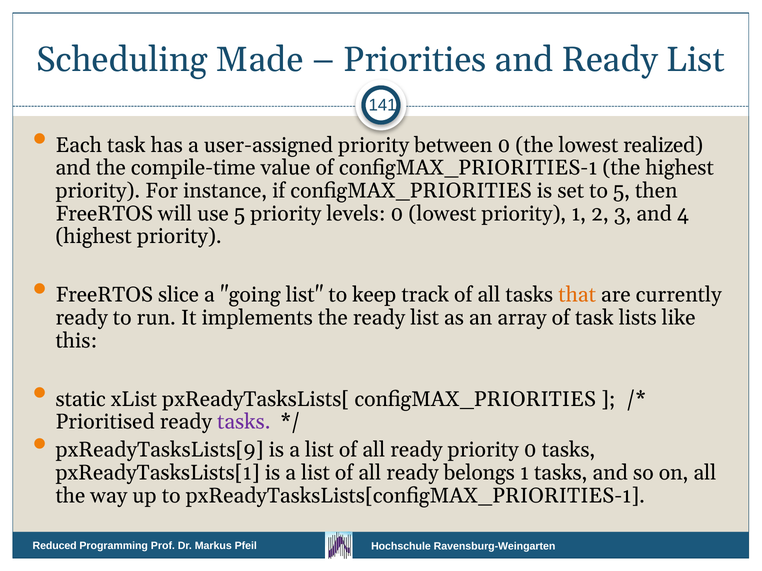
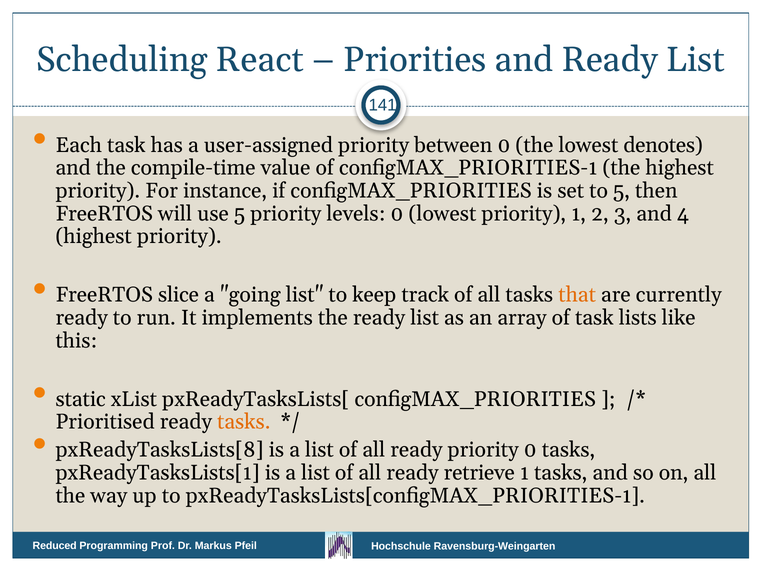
Made: Made -> React (260, 60)
realized: realized -> denotes (663, 145)
tasks colour: purple -> orange (244, 422)
pxReadyTasksLists[9: pxReadyTasksLists[9 -> pxReadyTasksLists[8 (160, 450)
belongs: belongs -> retrieve (479, 473)
